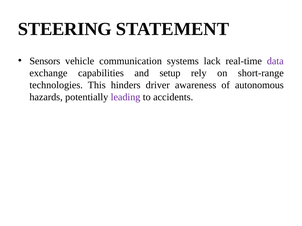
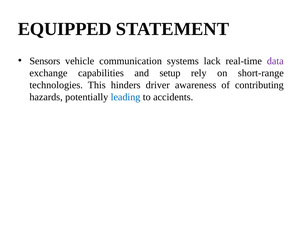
STEERING: STEERING -> EQUIPPED (65, 29)
autonomous: autonomous -> contributing (259, 85)
leading colour: purple -> blue (126, 97)
